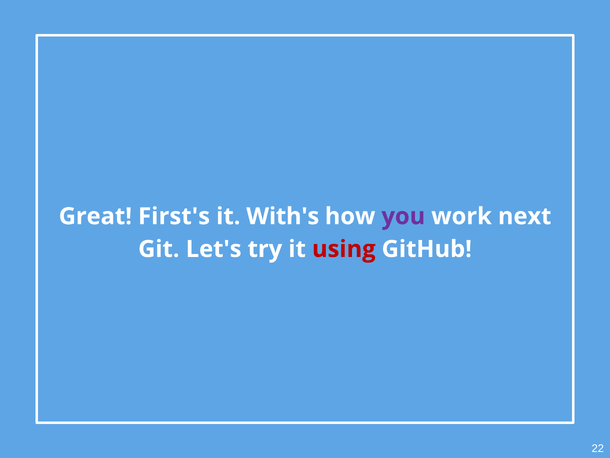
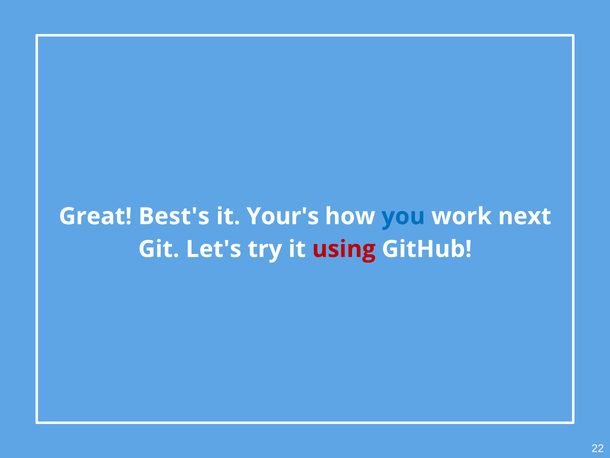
First's: First's -> Best's (174, 216)
With's: With's -> Your's (283, 216)
you colour: purple -> blue (403, 216)
